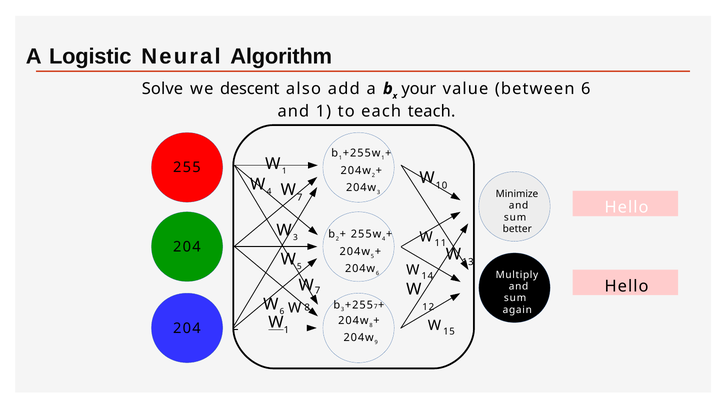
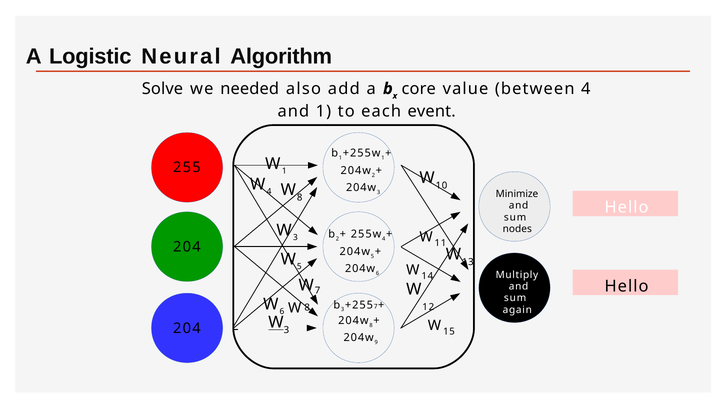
descent: descent -> needed (250, 89)
your: your -> core (419, 89)
between 6: 6 -> 4 (586, 89)
teach: teach -> event (432, 111)
W 7: 7 -> 8 (300, 198)
better: better -> nodes (517, 229)
1: 1 -> 3 (286, 330)
